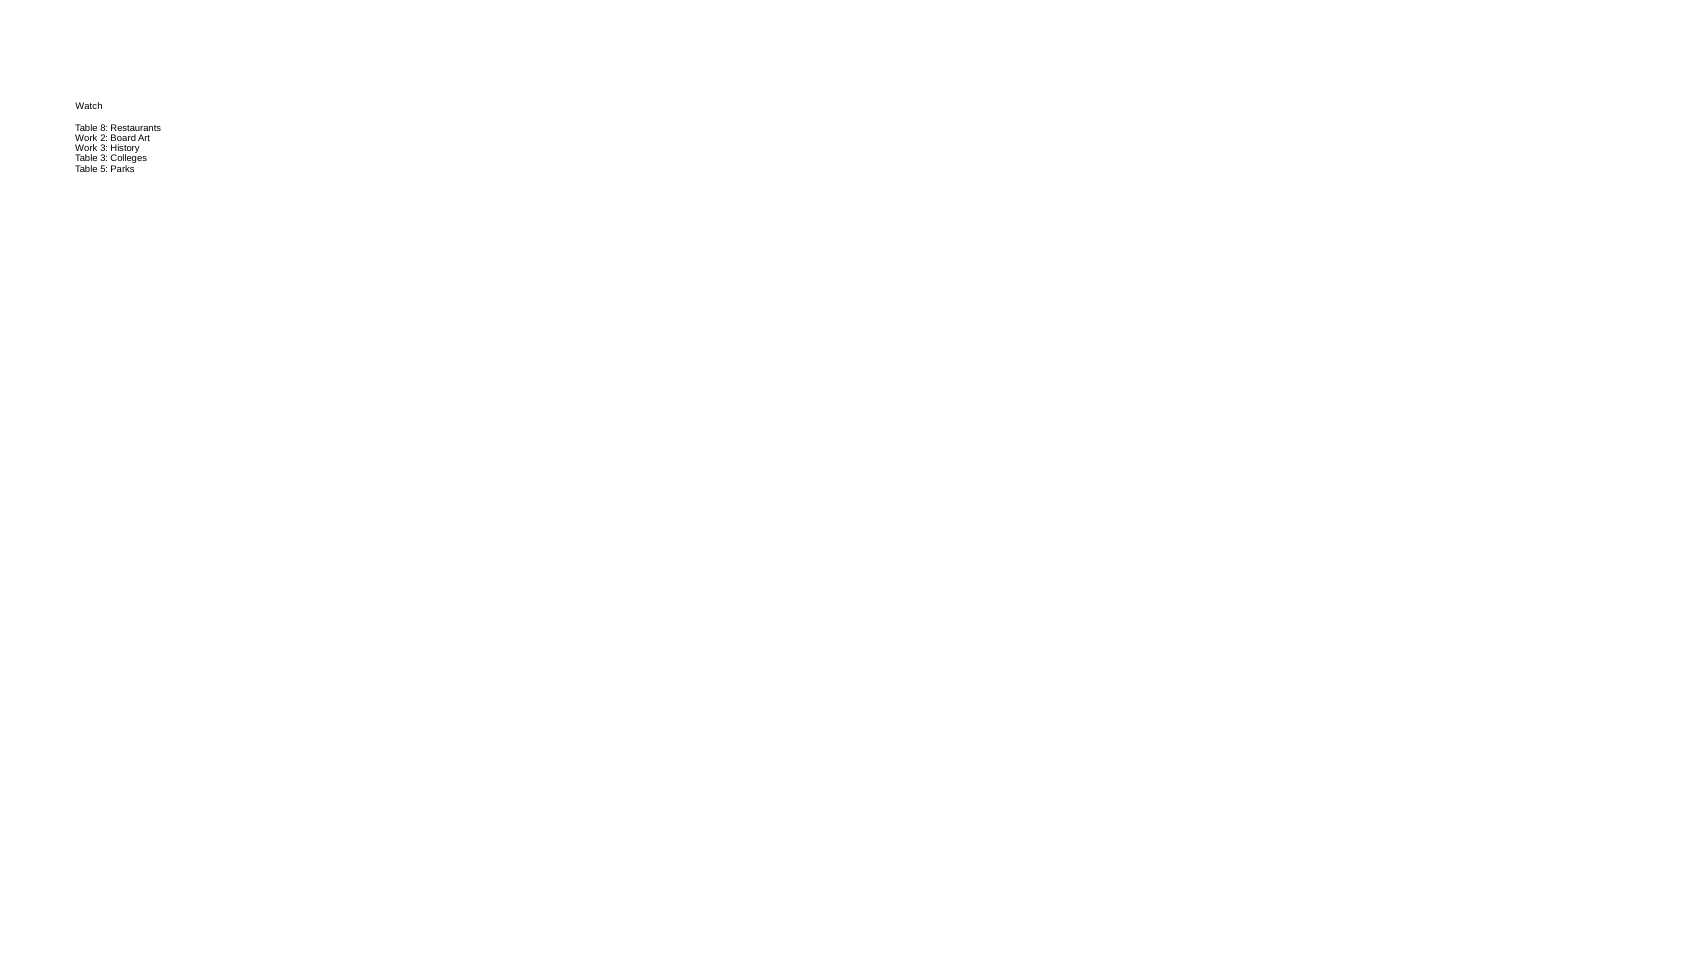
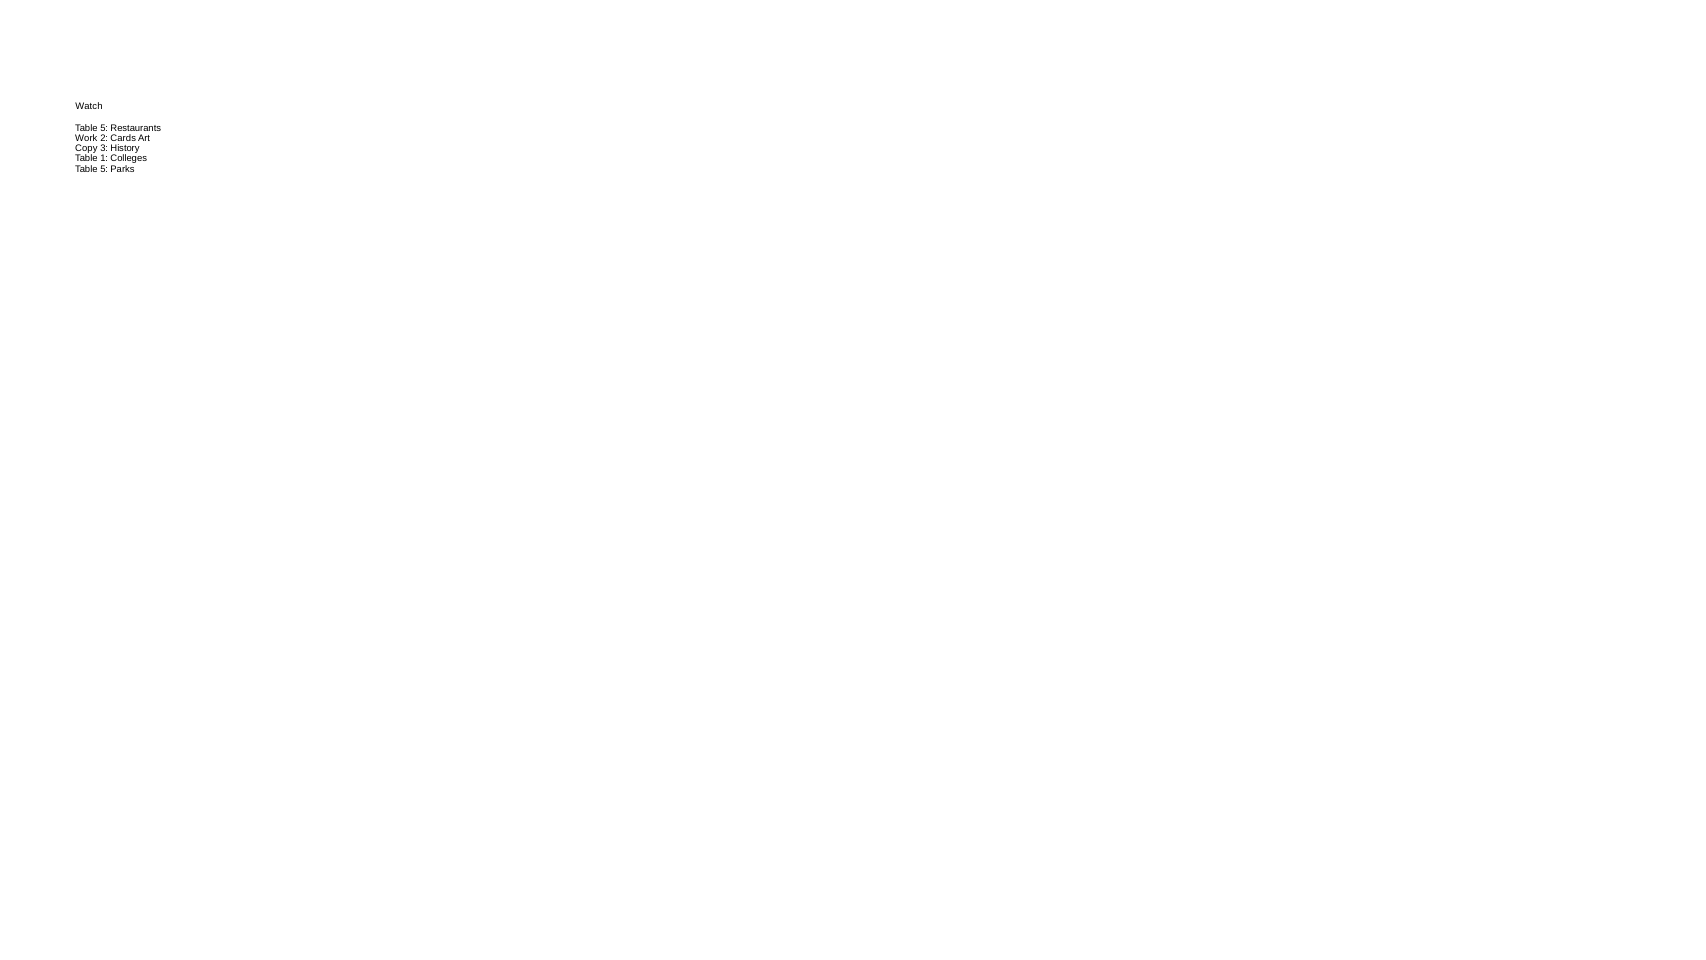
8: 8 -> 5 (104, 128)
Board: Board -> Cards (123, 138)
Work: Work -> Copy (86, 148)
Table 3: 3 -> 1 (104, 159)
